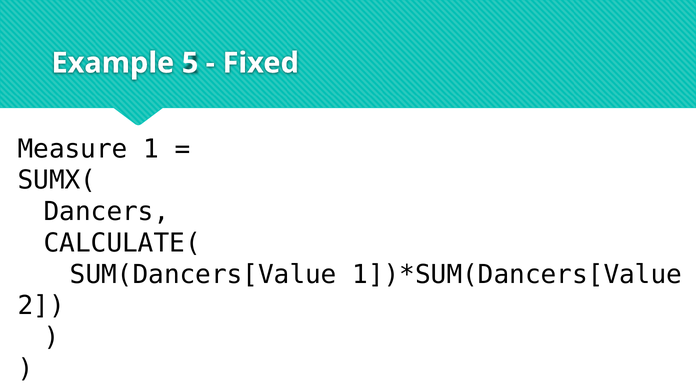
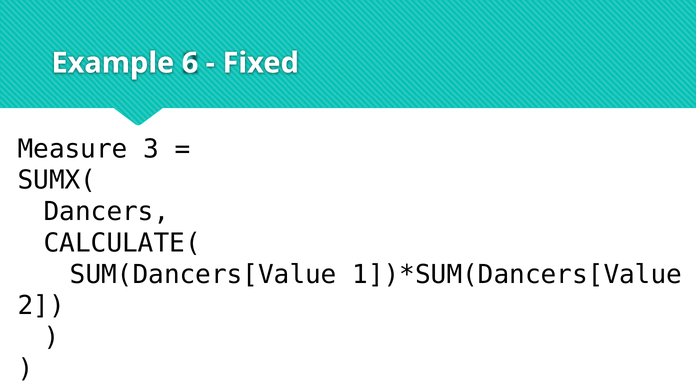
5: 5 -> 6 (190, 63)
1: 1 -> 3 (151, 149)
